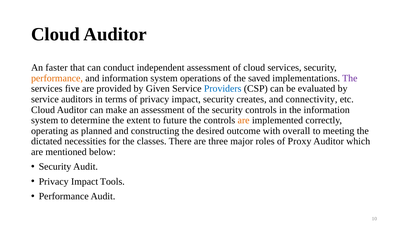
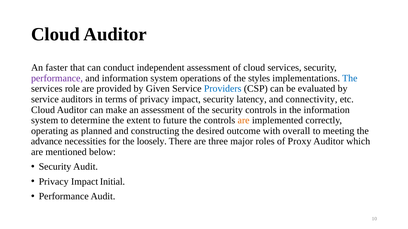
performance colour: orange -> purple (57, 78)
saved: saved -> styles (259, 78)
The colour: purple -> blue (350, 78)
five: five -> role (72, 89)
creates: creates -> latency (252, 100)
dictated: dictated -> advance (47, 142)
classes: classes -> loosely (152, 142)
Tools: Tools -> Initial (112, 182)
